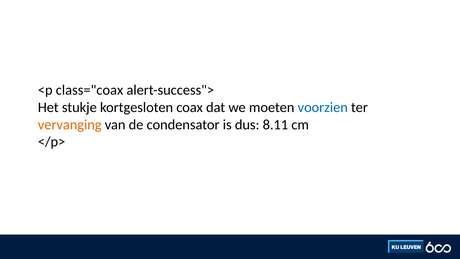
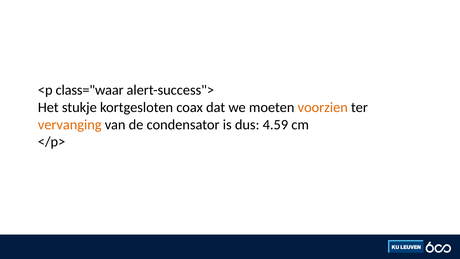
class="coax: class="coax -> class="waar (90, 90)
voorzien colour: blue -> orange (323, 107)
8.11: 8.11 -> 4.59 (275, 124)
